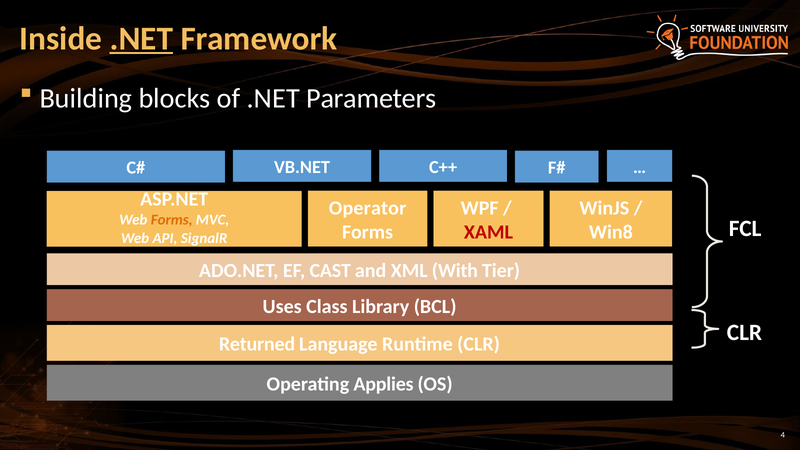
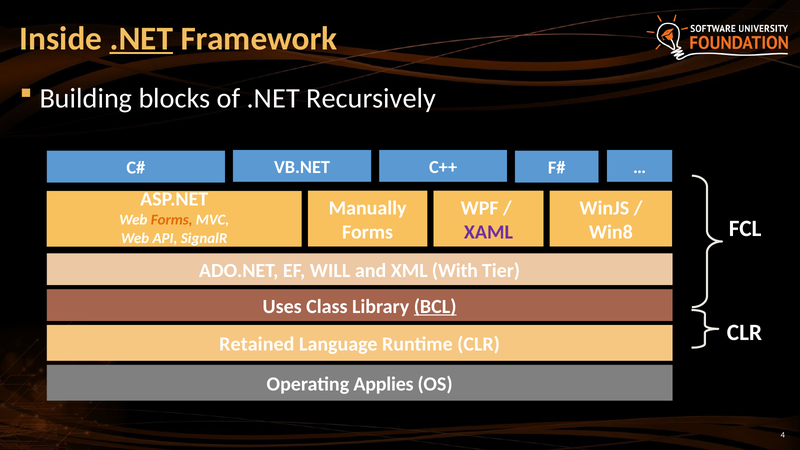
Parameters: Parameters -> Recursively (371, 99)
Operator: Operator -> Manually (368, 208)
XAML colour: red -> purple (488, 232)
CAST: CAST -> WILL (330, 271)
BCL underline: none -> present (435, 307)
Returned: Returned -> Retained (257, 344)
